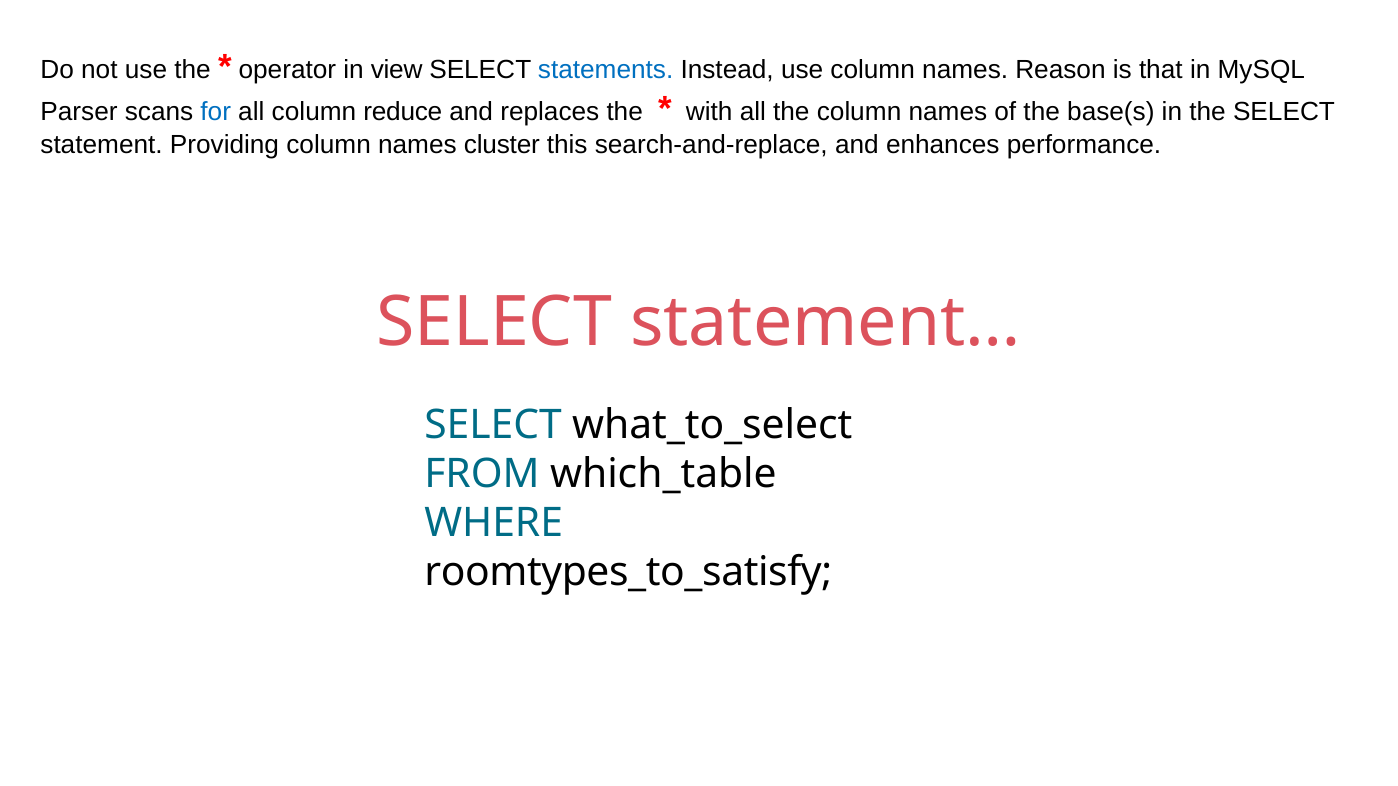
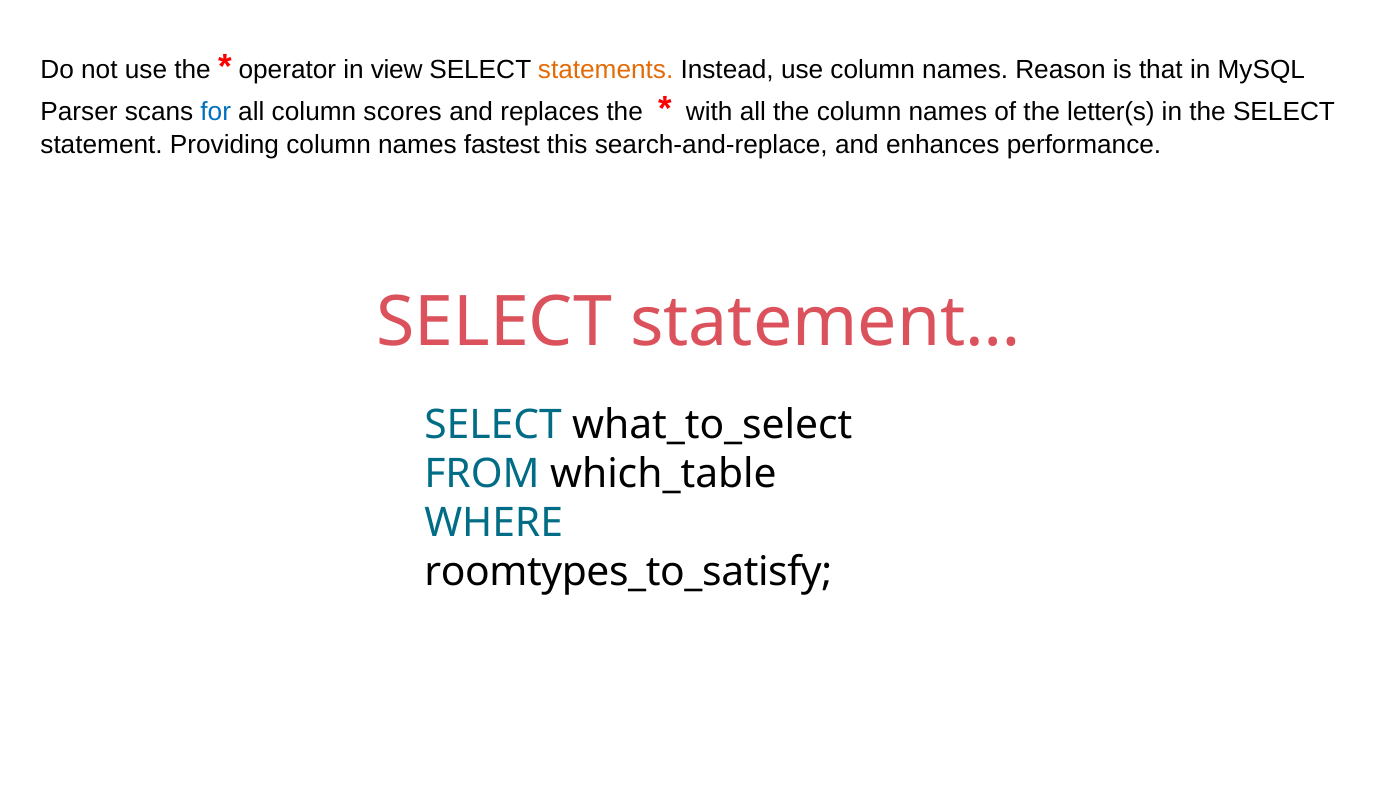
statements colour: blue -> orange (606, 70)
reduce: reduce -> scores (403, 112)
base(s: base(s -> letter(s (1111, 112)
cluster: cluster -> fastest (502, 145)
